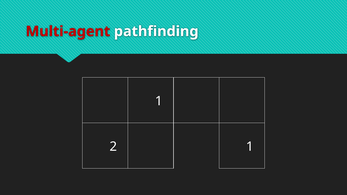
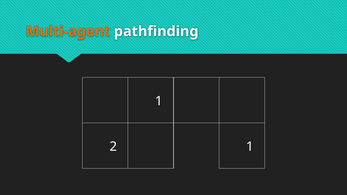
Multi-agent colour: red -> orange (68, 31)
